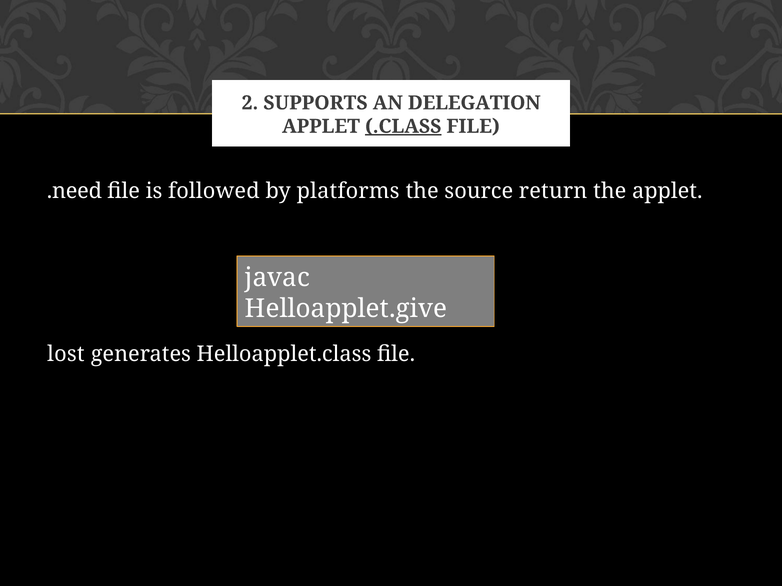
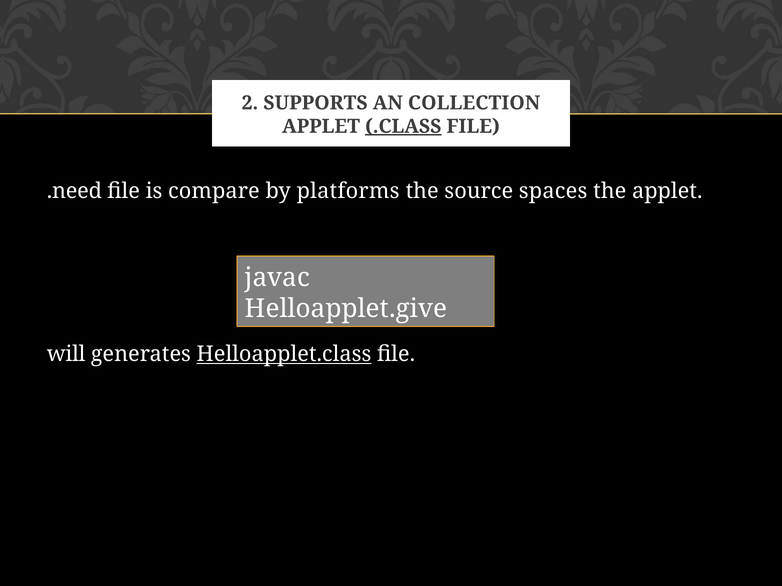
DELEGATION: DELEGATION -> COLLECTION (474, 103)
followed: followed -> compare (214, 191)
return: return -> spaces (553, 191)
lost: lost -> will (66, 354)
Helloapplet.class underline: none -> present (284, 354)
